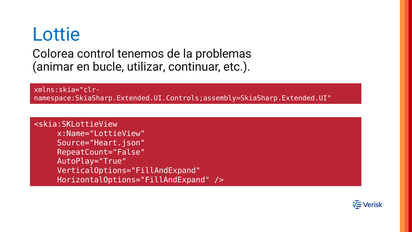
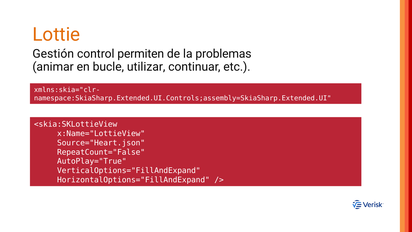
Lottie colour: blue -> orange (56, 35)
Colorea: Colorea -> Gestión (53, 54)
tenemos: tenemos -> permiten (141, 54)
